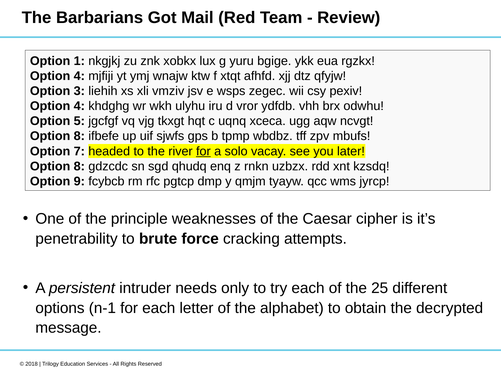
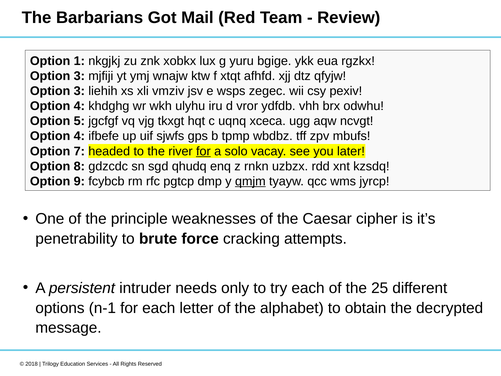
4: 4 -> 3 (79, 76)
8: 8 -> 4 (79, 136)
qmjm underline: none -> present (250, 181)
